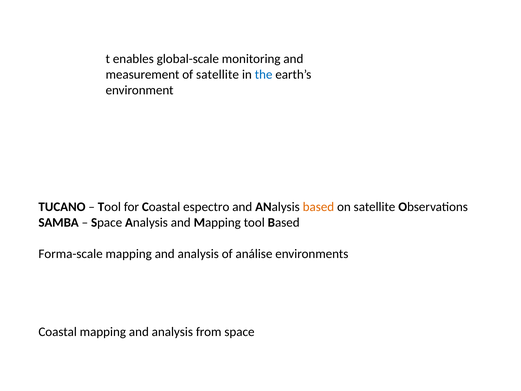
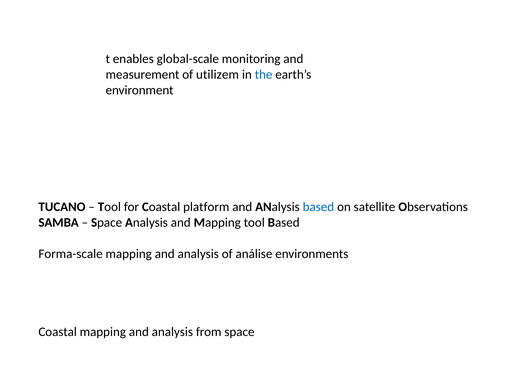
of satellite: satellite -> utilizem (218, 75)
espectro: espectro -> platform (206, 207)
based colour: orange -> blue (318, 207)
